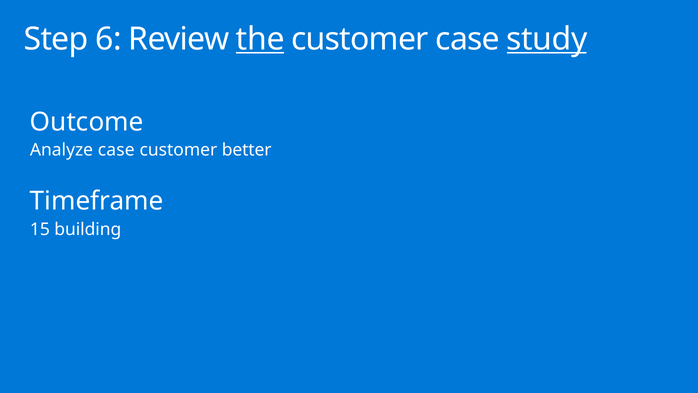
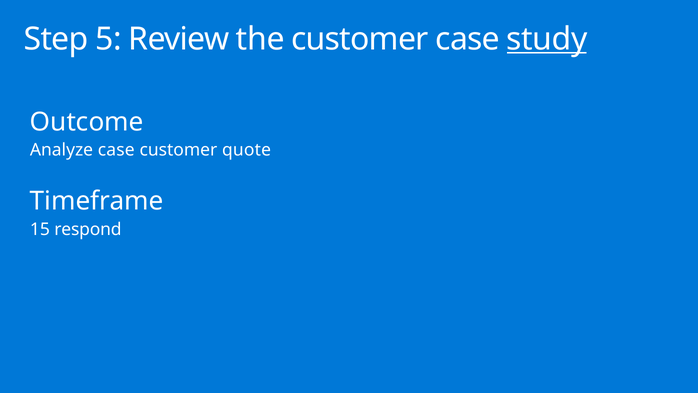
6: 6 -> 5 (109, 39)
the underline: present -> none (260, 39)
better: better -> quote (247, 150)
building: building -> respond (88, 229)
